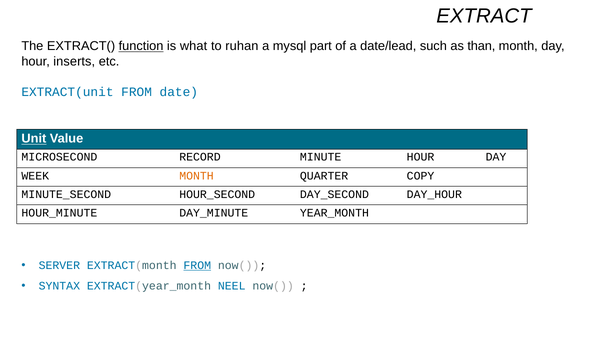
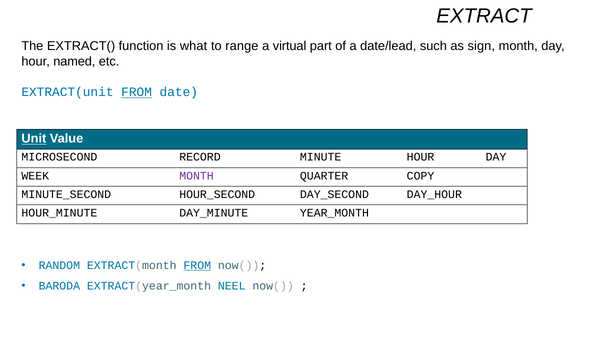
function underline: present -> none (141, 46)
ruhan: ruhan -> range (242, 46)
mysql: mysql -> virtual (290, 46)
than: than -> sign (481, 46)
inserts: inserts -> named (74, 61)
FROM underline: none -> present (137, 92)
MONTH colour: orange -> purple (197, 176)
SERVER: SERVER -> RANDOM (59, 265)
SYNTAX: SYNTAX -> BARODA (59, 286)
